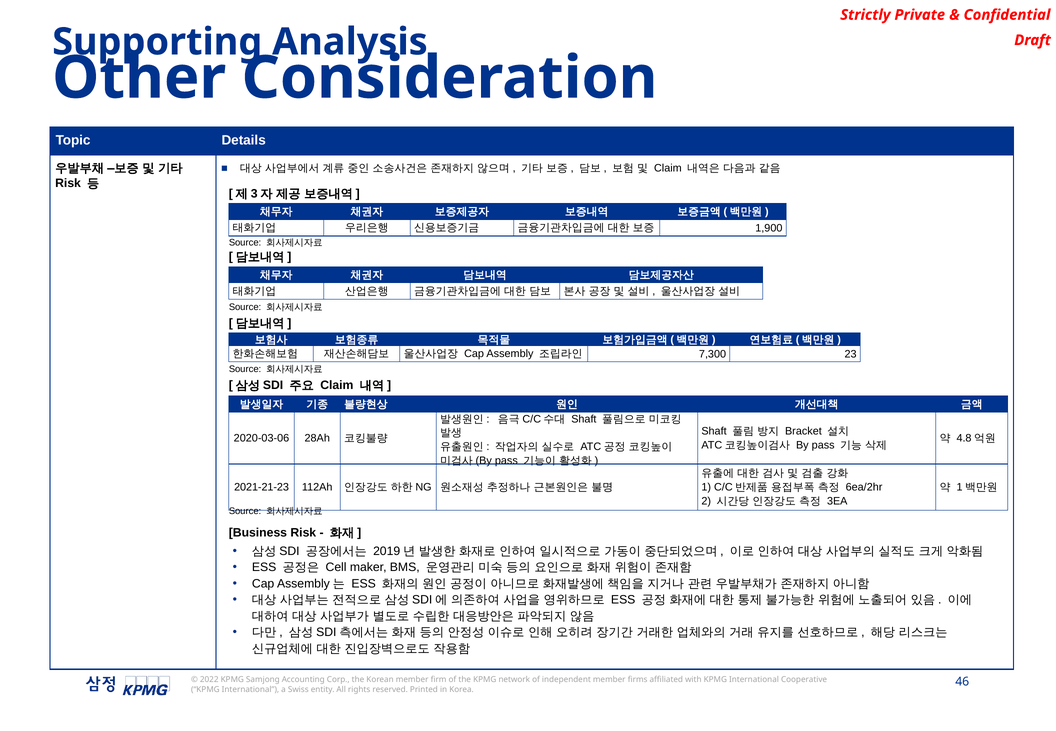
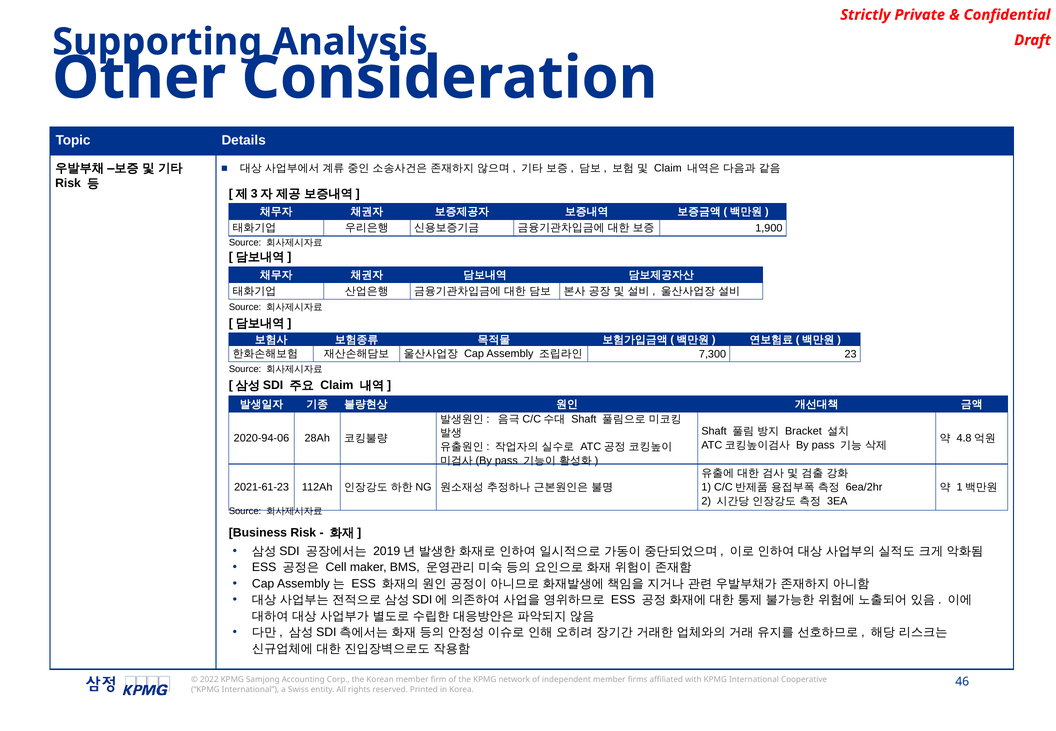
2020-03-06: 2020-03-06 -> 2020-94-06 (261, 438)
2021-21-23: 2021-21-23 -> 2021-61-23 (262, 487)
